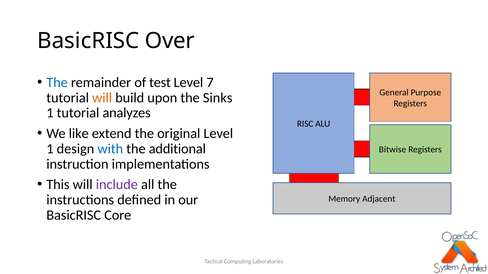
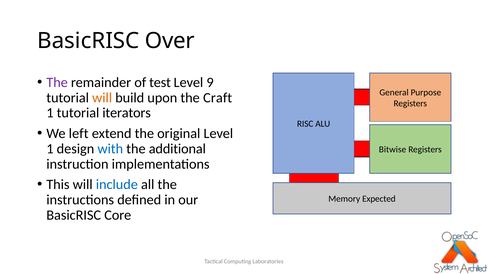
The colour: blue -> purple (57, 82)
7: 7 -> 9 (210, 82)
Sinks: Sinks -> Craft (218, 98)
analyzes: analyzes -> iterators (127, 113)
like: like -> left (79, 134)
include colour: purple -> blue (117, 185)
Adjacent: Adjacent -> Expected (379, 199)
